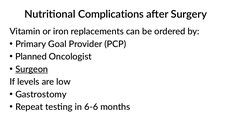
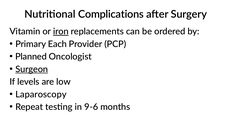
iron underline: none -> present (61, 32)
Goal: Goal -> Each (57, 44)
Gastrostomy: Gastrostomy -> Laparoscopy (41, 95)
6-6: 6-6 -> 9-6 (91, 107)
